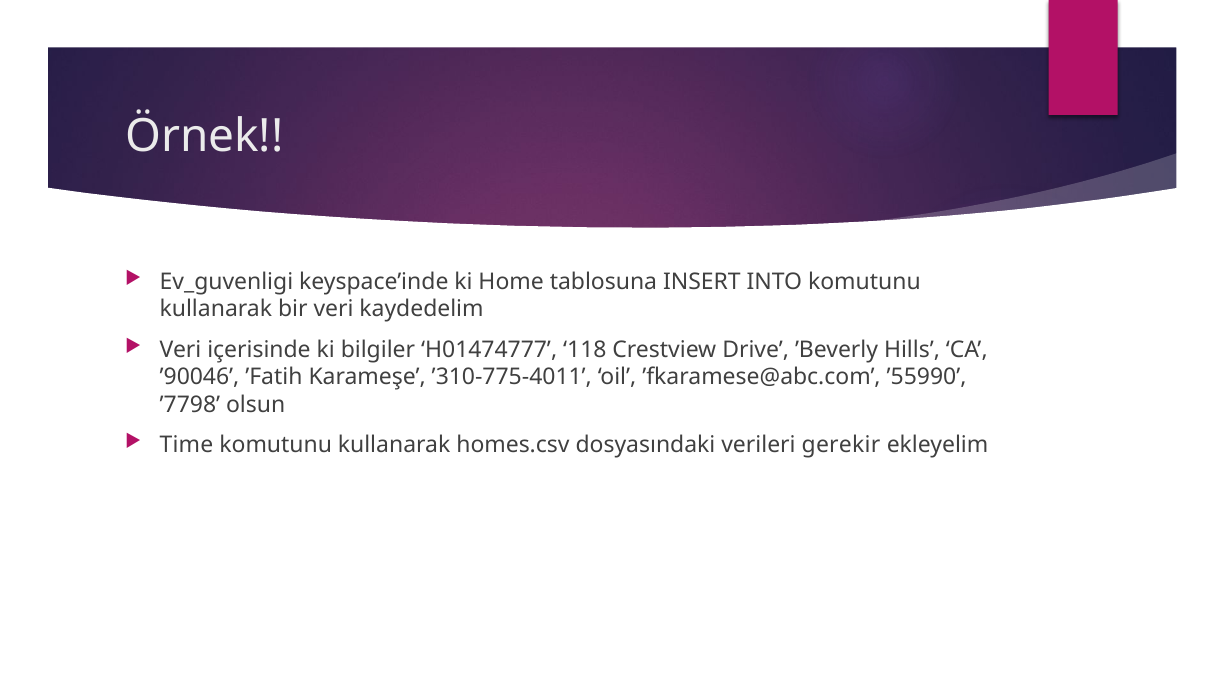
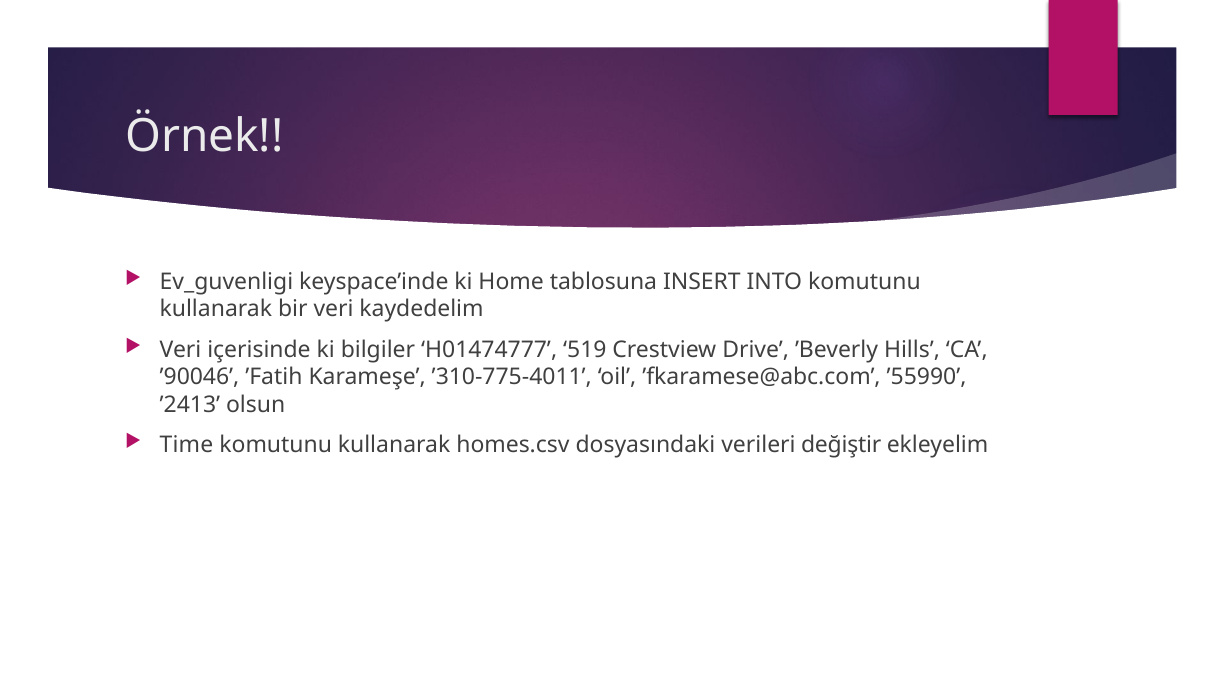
118: 118 -> 519 (585, 349)
’7798: ’7798 -> ’2413 (190, 405)
gerekir: gerekir -> değiştir (841, 445)
